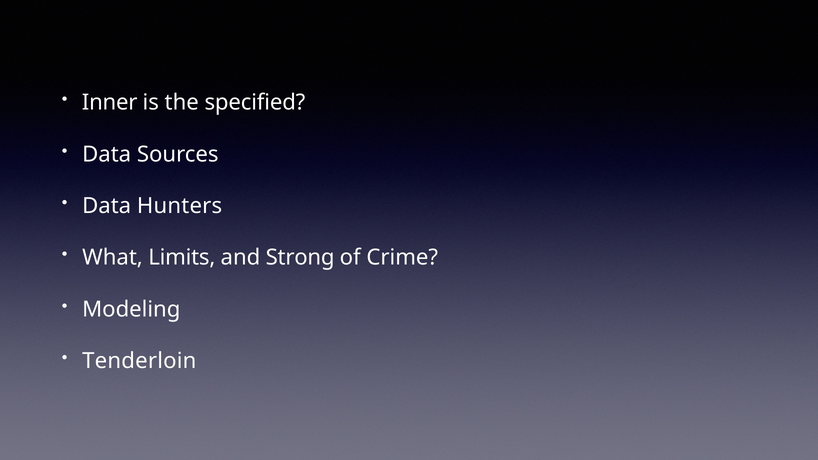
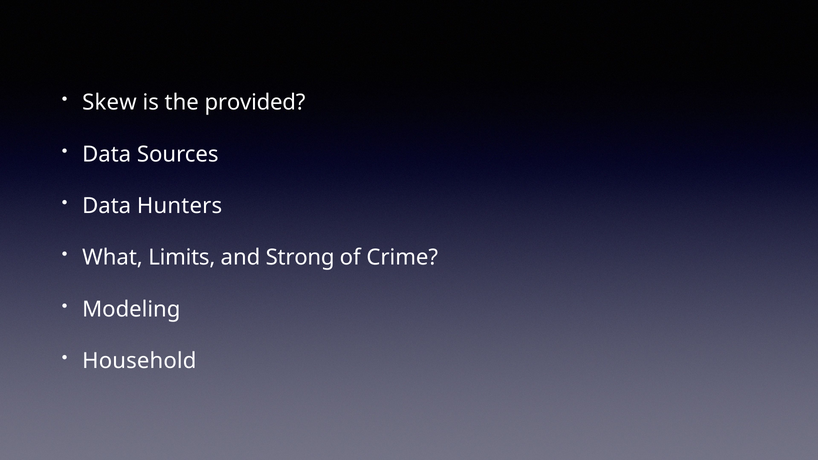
Inner: Inner -> Skew (109, 103)
specified: specified -> provided (255, 103)
Tenderloin: Tenderloin -> Household (139, 361)
